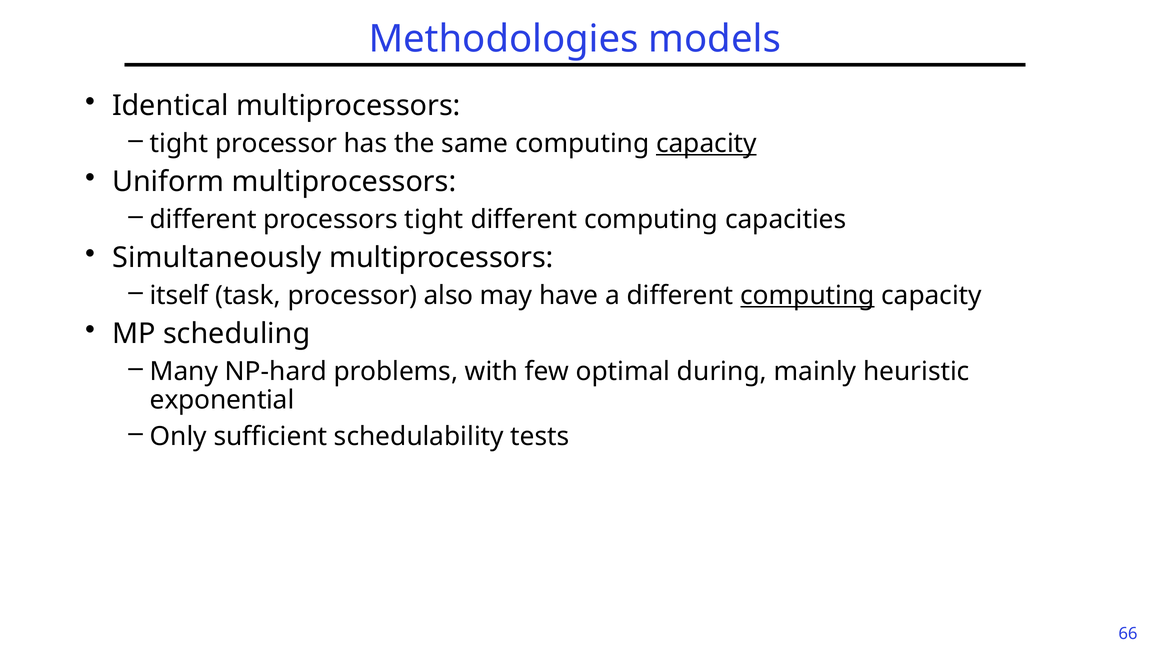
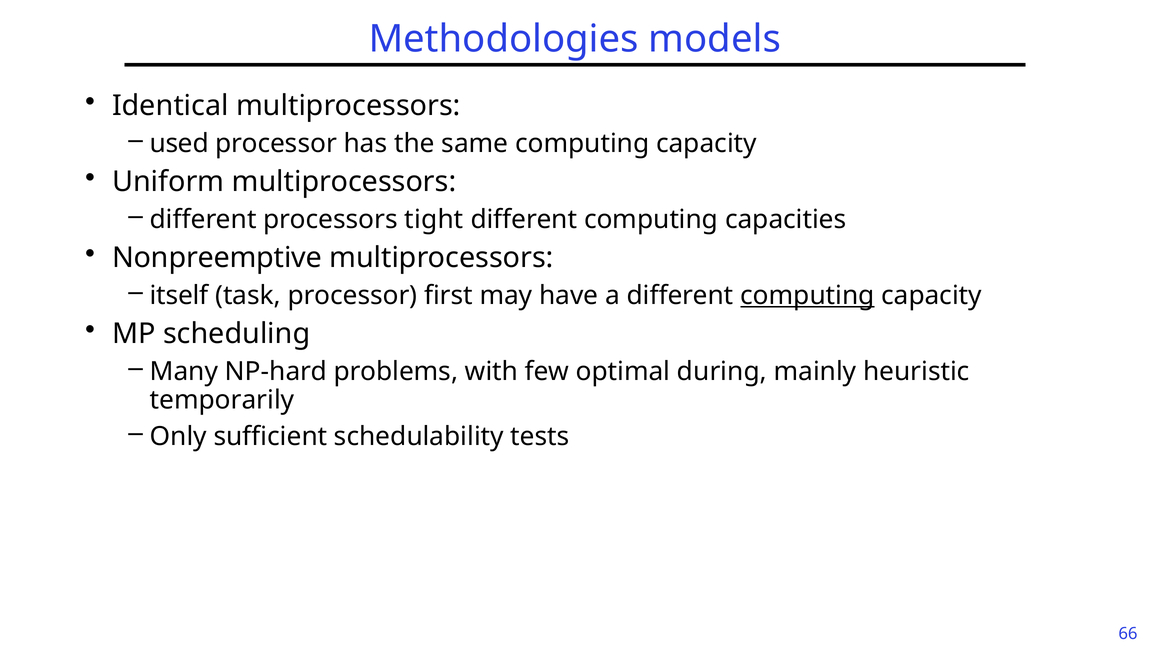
tight: tight -> used (179, 143)
capacity underline: present -> none (706, 143)
Simultaneously: Simultaneously -> Nonpreemptive (217, 258)
also: also -> first (449, 295)
exponential: exponential -> temporarily (222, 400)
